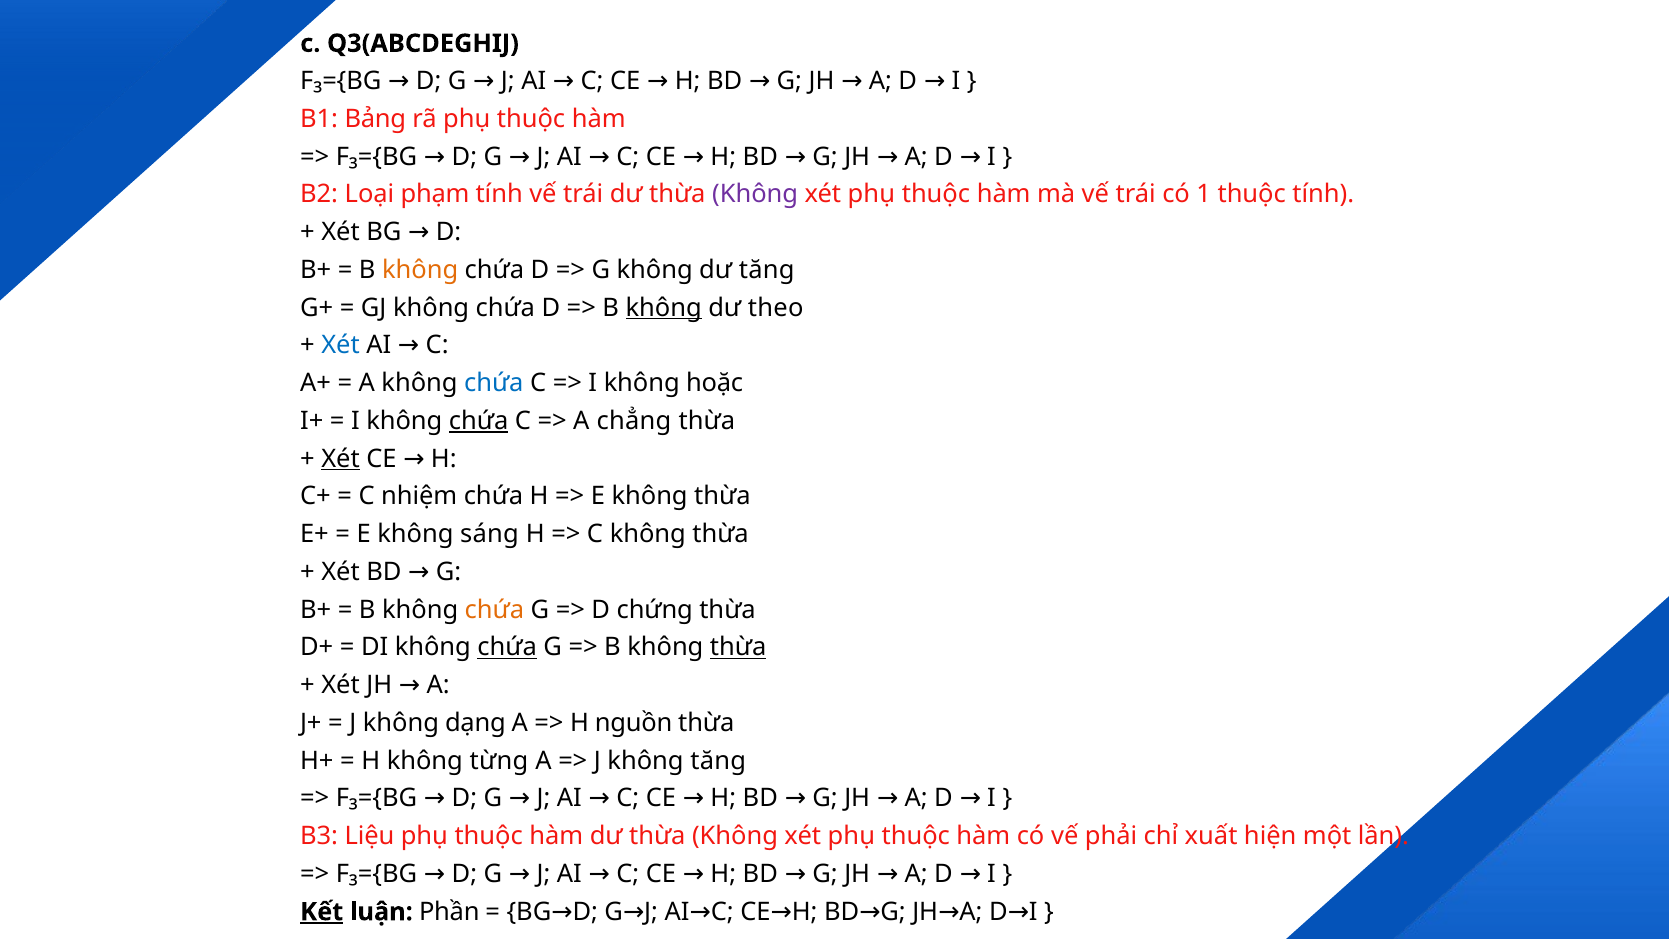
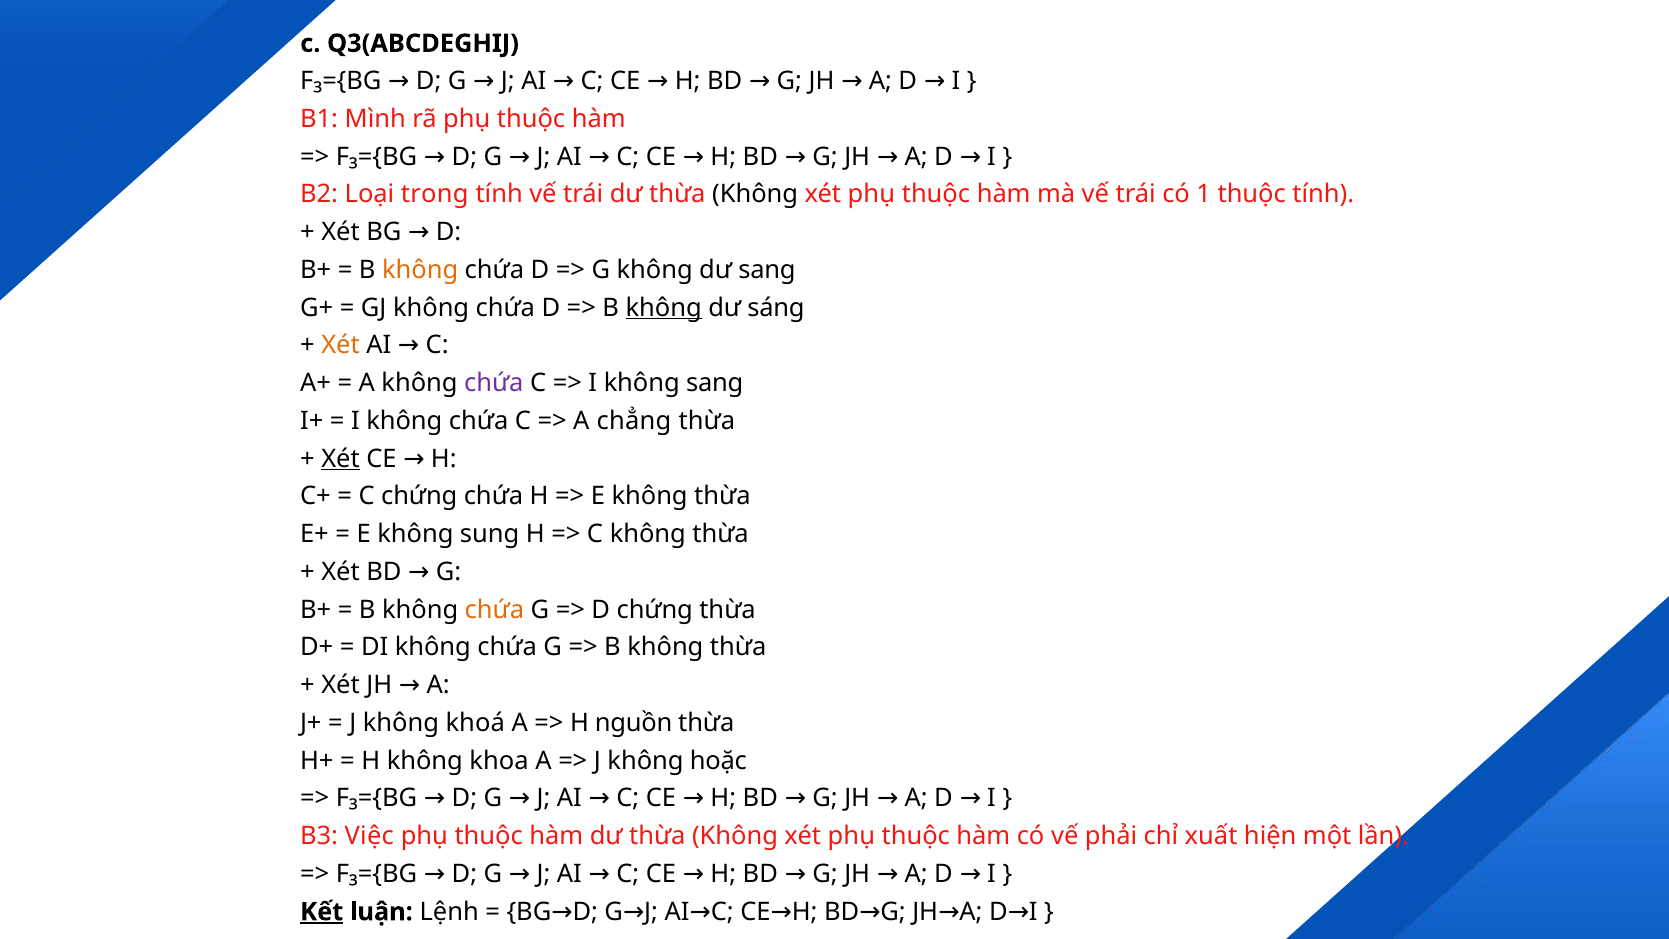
Bảng: Bảng -> Mình (375, 119)
phạm: phạm -> trong (435, 194)
Không colour: purple -> black (755, 194)
dư tăng: tăng -> sang (767, 270)
theo: theo -> sáng (776, 308)
Xét colour: blue -> orange (341, 345)
chứa colour: blue -> purple (494, 383)
không hoặc: hoặc -> sang (715, 383)
chứa underline: present -> none (479, 421)
C nhiệm: nhiệm -> chứng (419, 496)
sáng: sáng -> sung (490, 534)
chứa underline: present -> none (507, 647)
thừa underline: present -> none (738, 647)
dạng: dạng -> khoá (475, 723)
từng: từng -> khoa (499, 761)
không tăng: tăng -> hoặc (718, 761)
Liệu: Liệu -> Việc (369, 836)
Phần: Phần -> Lệnh (449, 912)
